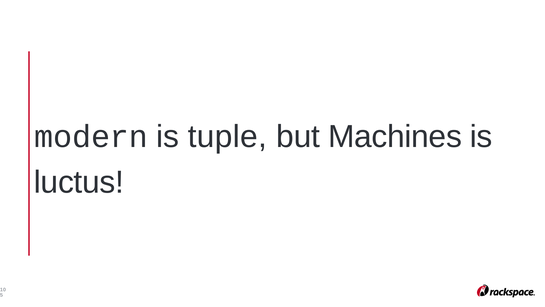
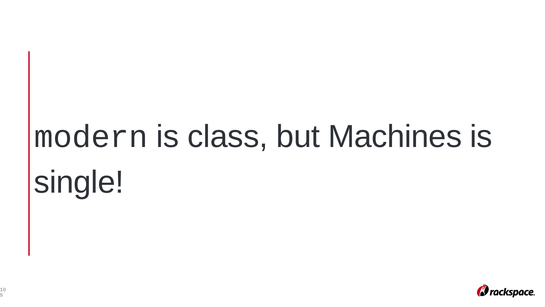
tuple: tuple -> class (228, 136)
luctus: luctus -> single (79, 182)
